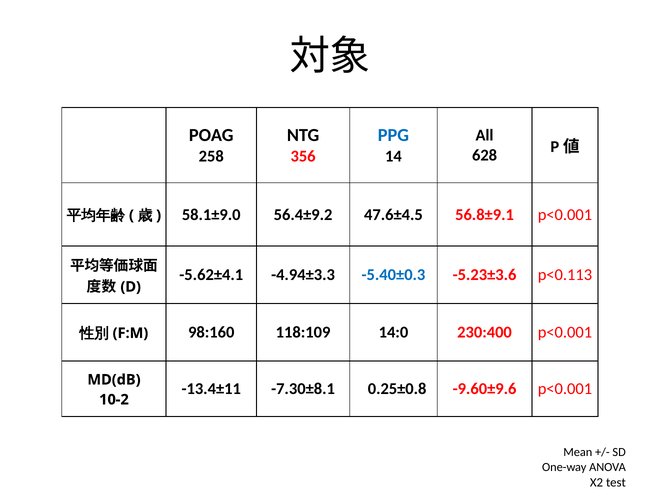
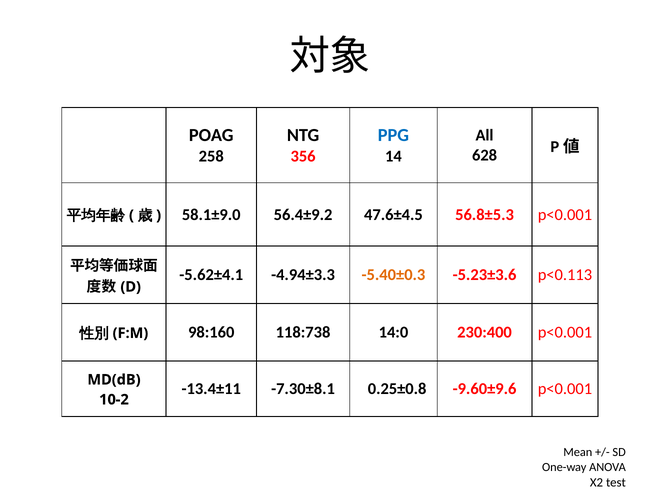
56.8±9.1: 56.8±9.1 -> 56.8±5.3 (485, 215)
-5.40±0.3 colour: blue -> orange (393, 275)
118:109: 118:109 -> 118:738 (303, 332)
